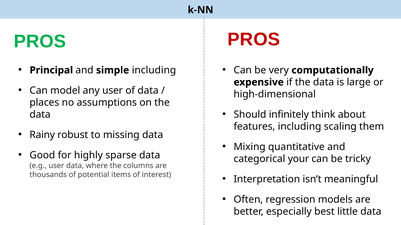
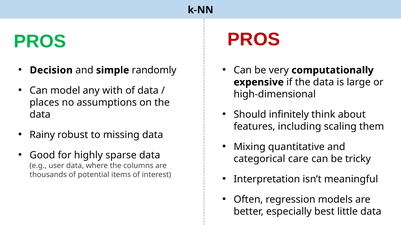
Principal: Principal -> Decision (51, 70)
simple including: including -> randomly (154, 70)
any user: user -> with (113, 91)
your: your -> care (298, 159)
